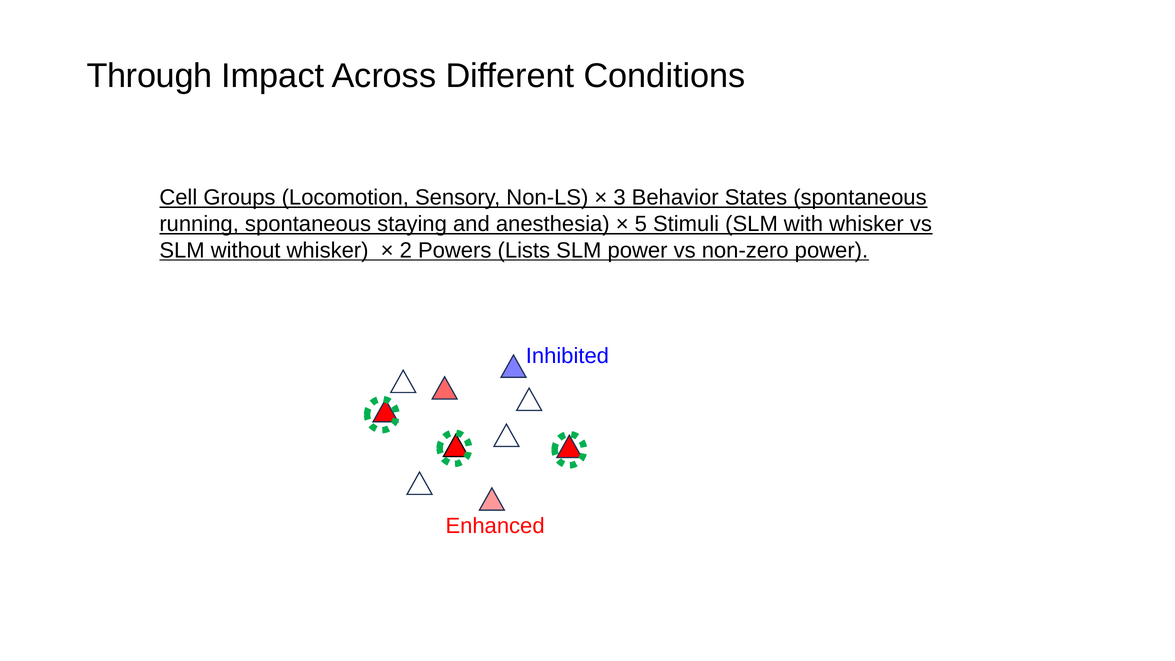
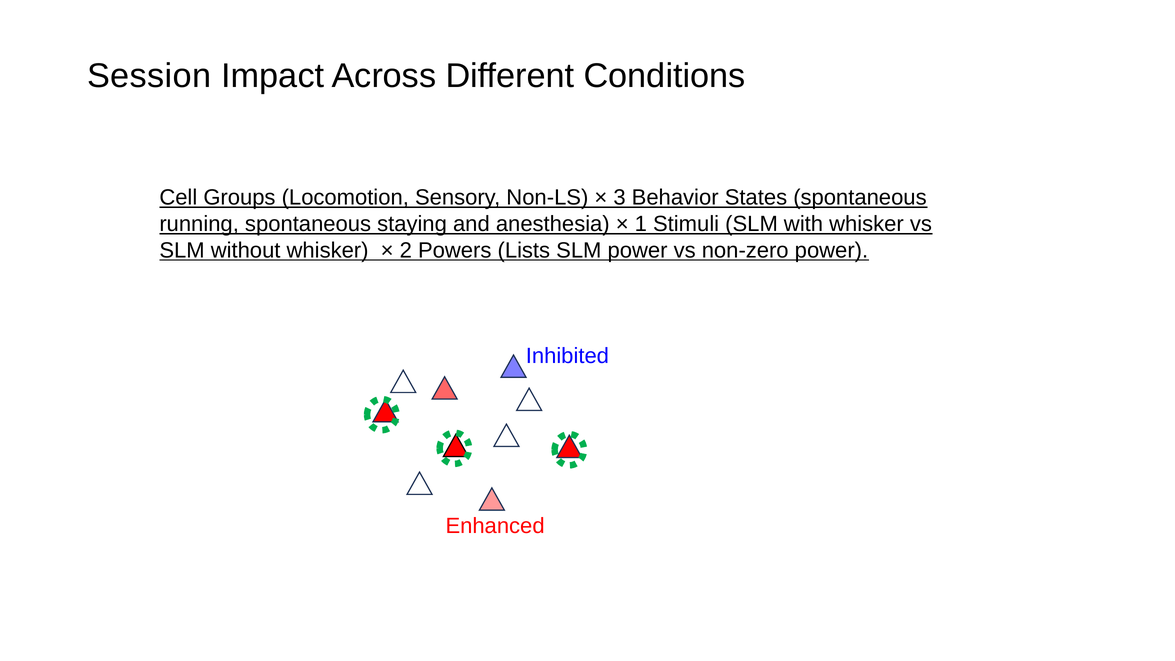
Through: Through -> Session (149, 76)
5: 5 -> 1 (641, 224)
